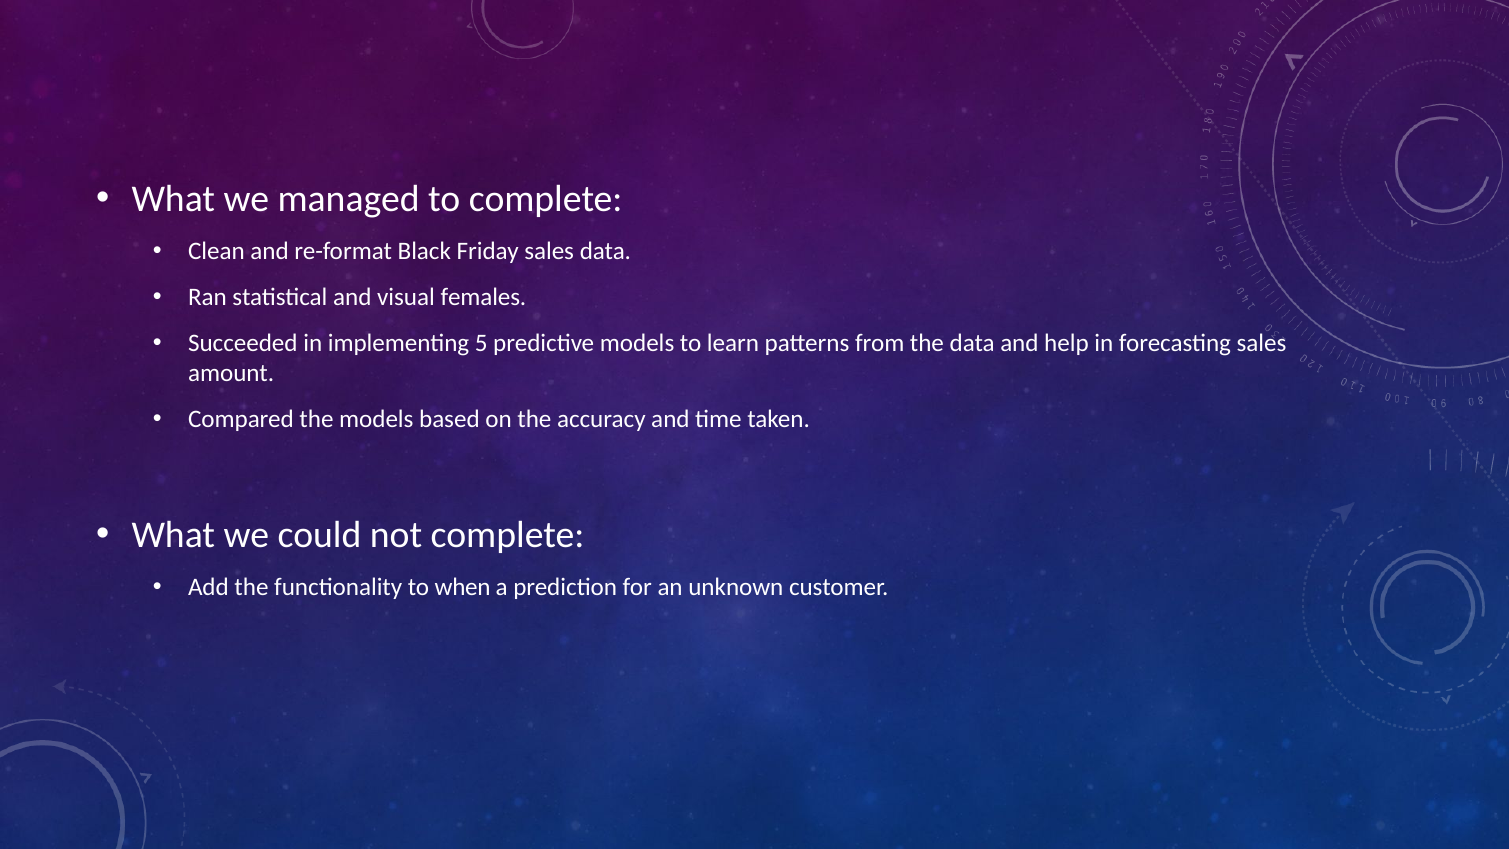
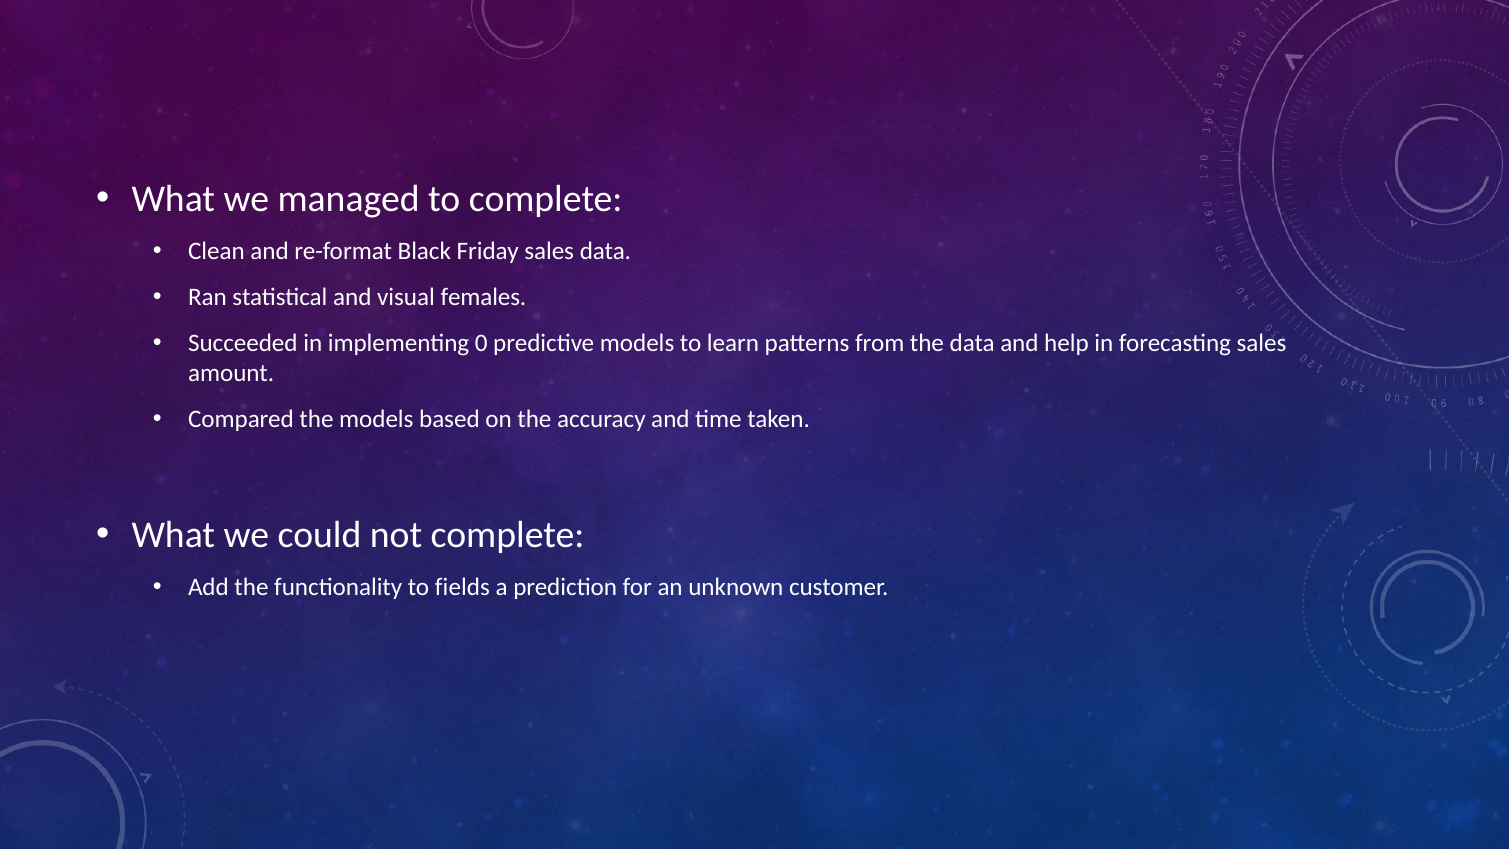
5: 5 -> 0 (481, 343)
when: when -> fields (462, 587)
